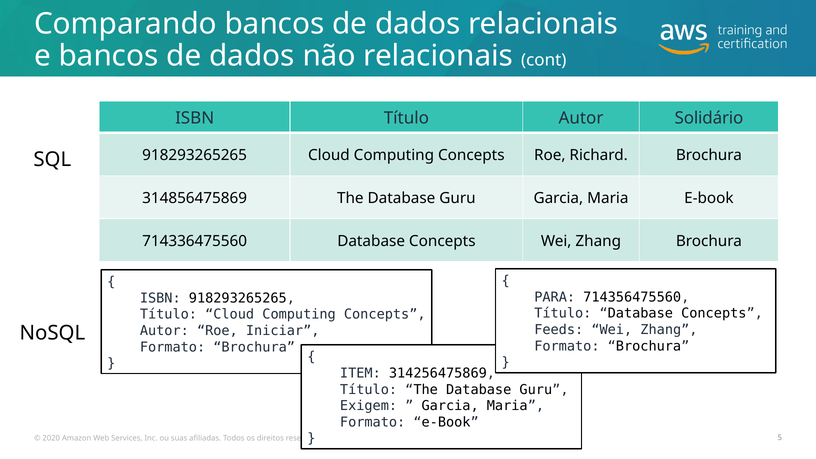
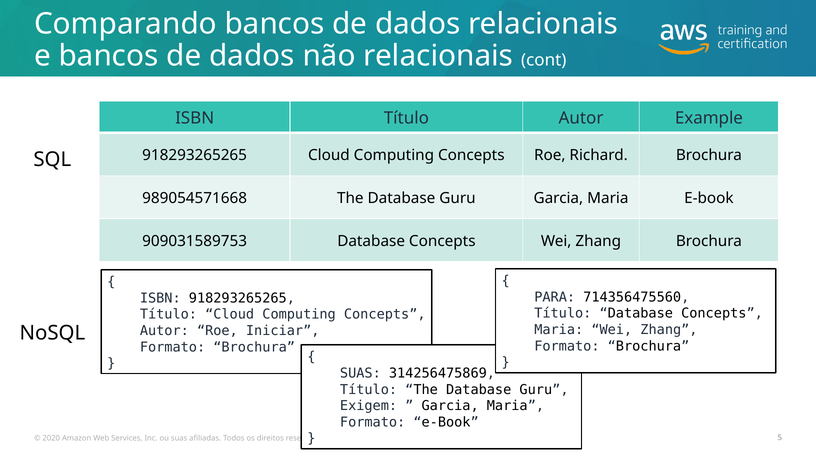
Solidário: Solidário -> Example (709, 118)
314856475869: 314856475869 -> 989054571668 (195, 198)
714336475560: 714336475560 -> 909031589753 (195, 241)
Feeds: Feeds -> Maria (559, 330)
ITEM: ITEM -> SUAS (360, 373)
